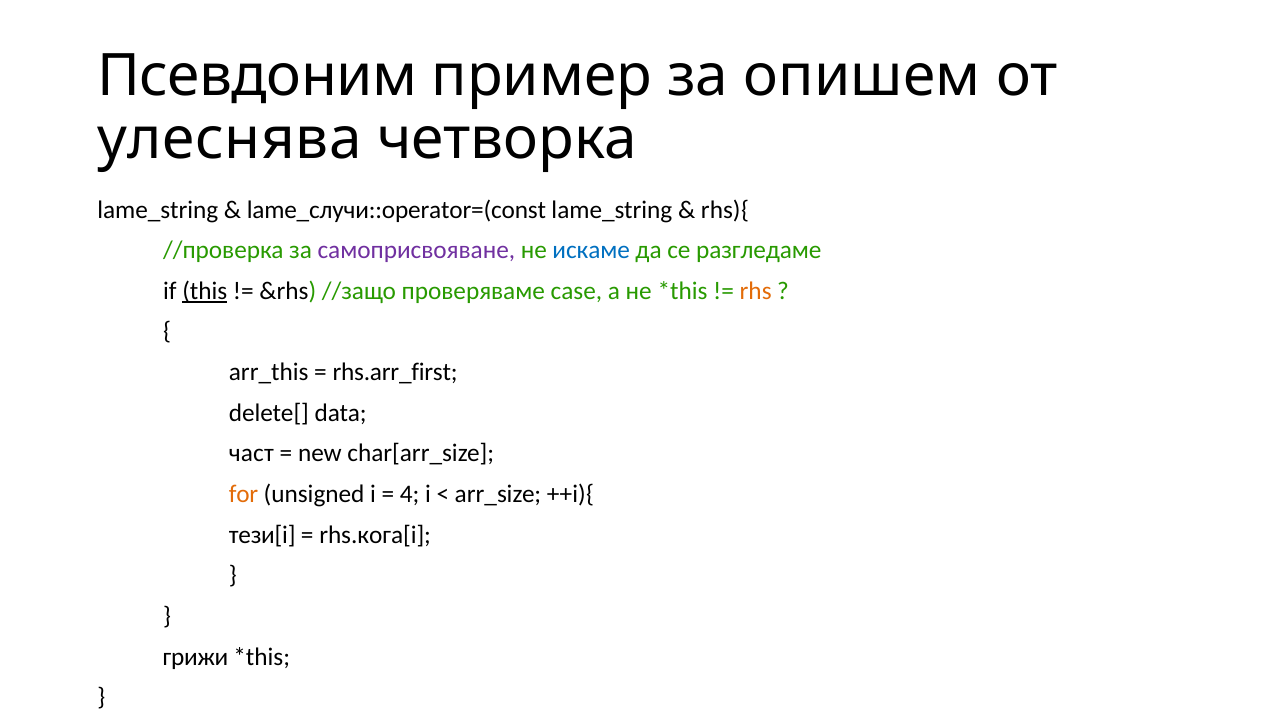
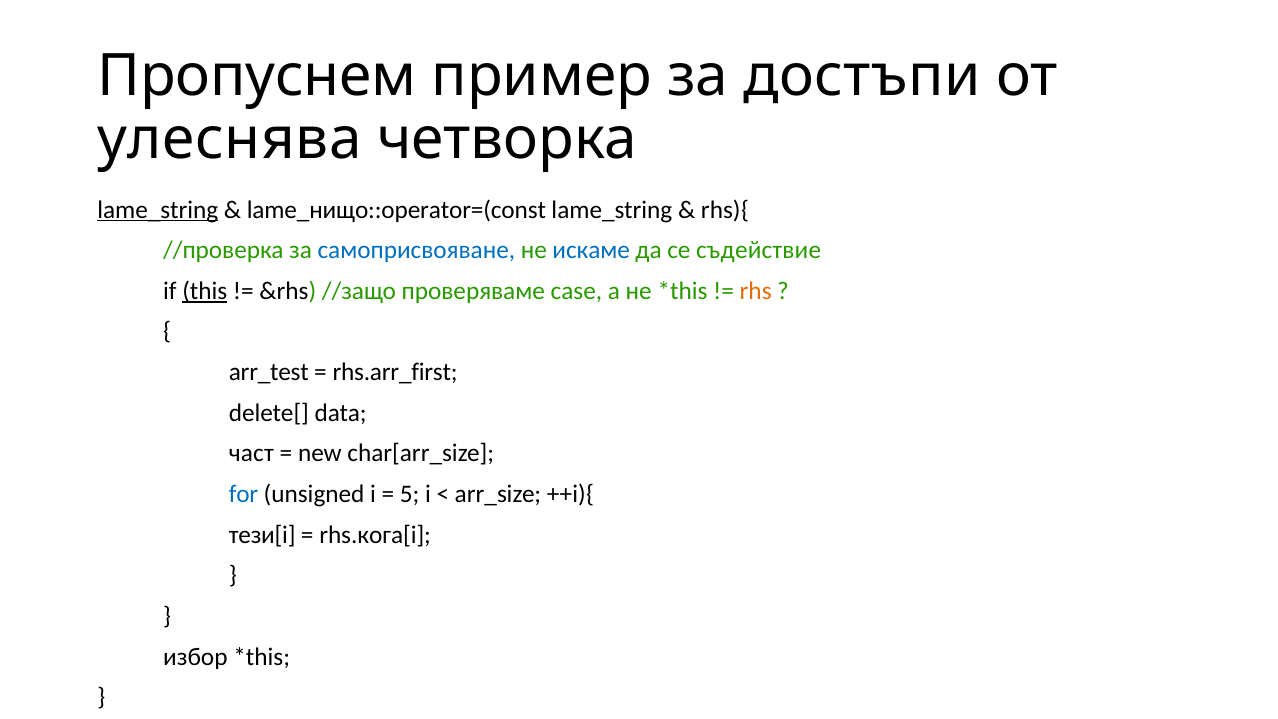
Псевдоним: Псевдоним -> Пропуснем (257, 76)
опишем: опишем -> достъпи (862, 76)
lame_string underline: none -> present (158, 210)
lame_случи::operator=(const: lame_случи::operator=(const -> lame_нищо::operator=(const (396, 210)
самоприсвояване colour: purple -> blue (416, 250)
разгледаме: разгледаме -> съдействие (759, 250)
arr_this: arr_this -> arr_test (269, 372)
for colour: orange -> blue (244, 494)
4: 4 -> 5 (410, 494)
грижи: грижи -> избор (195, 657)
